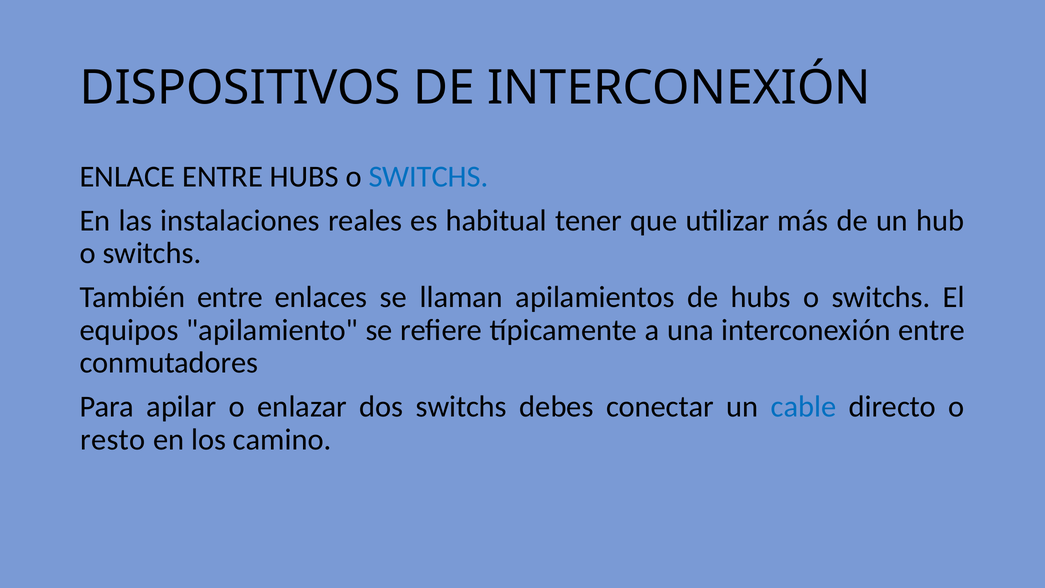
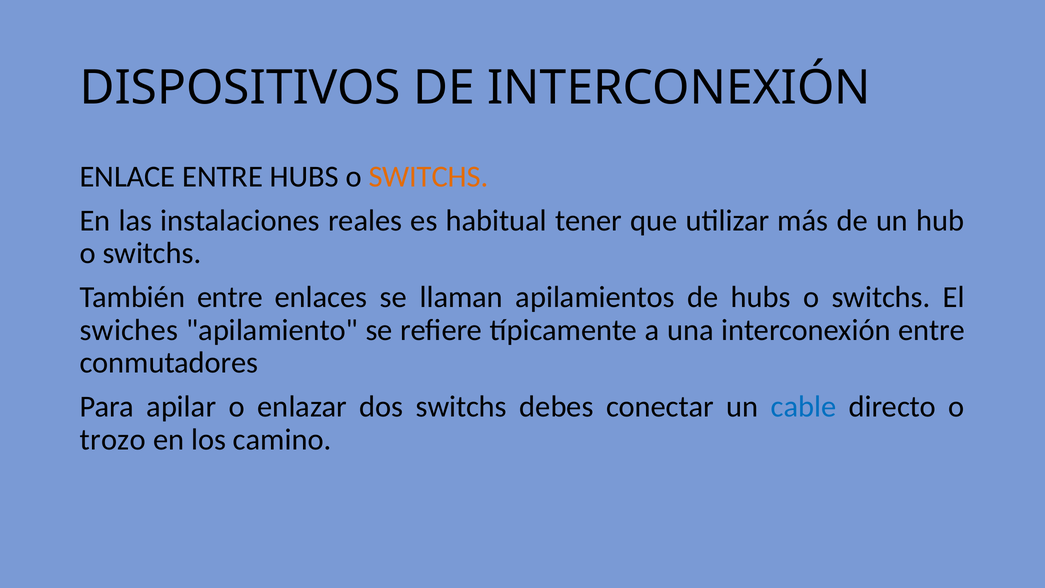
SWITCHS colour: blue -> orange (428, 177)
equipos: equipos -> swiches (129, 330)
resto: resto -> trozo (113, 439)
